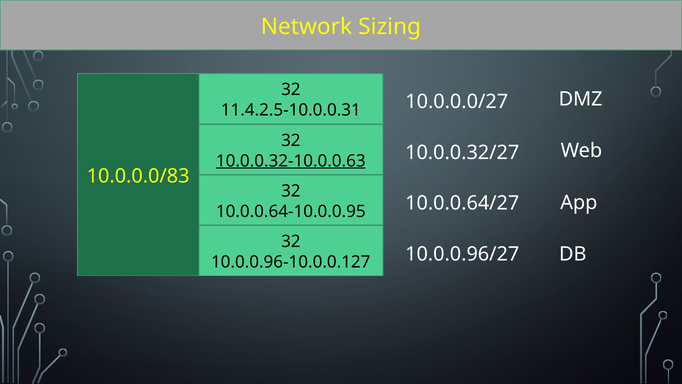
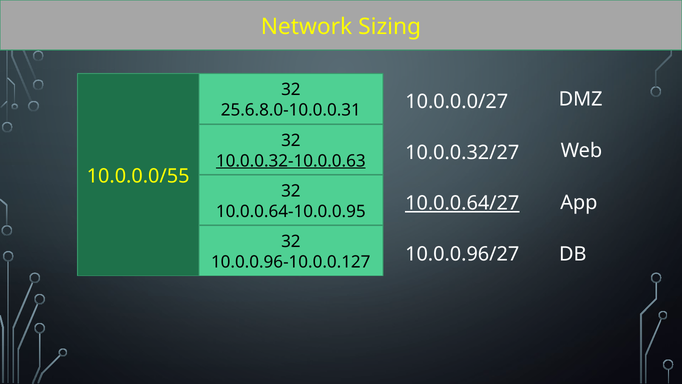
11.4.2.5-10.0.0.31: 11.4.2.5-10.0.0.31 -> 25.6.8.0-10.0.0.31 (291, 110)
10.0.0.0/83: 10.0.0.0/83 -> 10.0.0.0/55 (138, 176)
10.0.0.64/27 underline: none -> present (462, 203)
